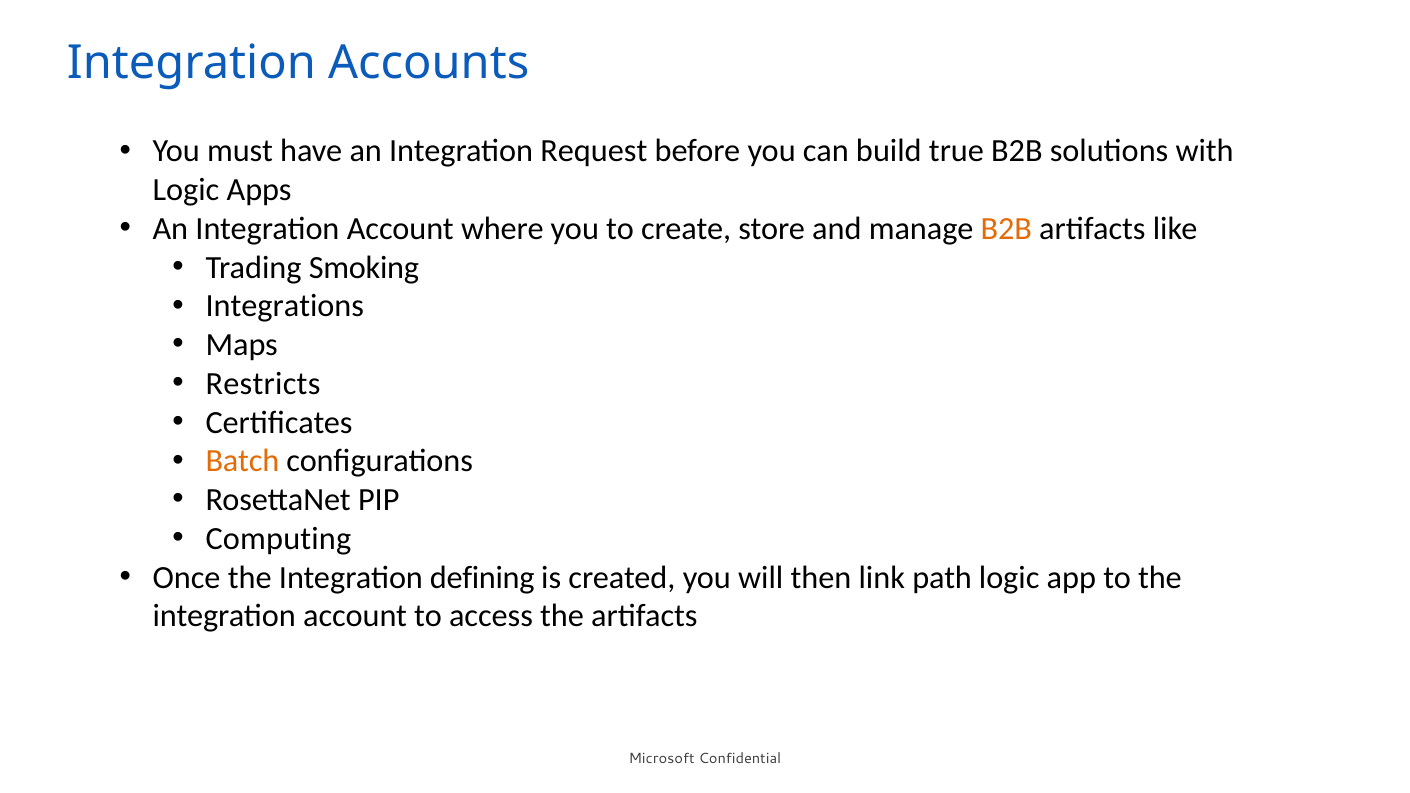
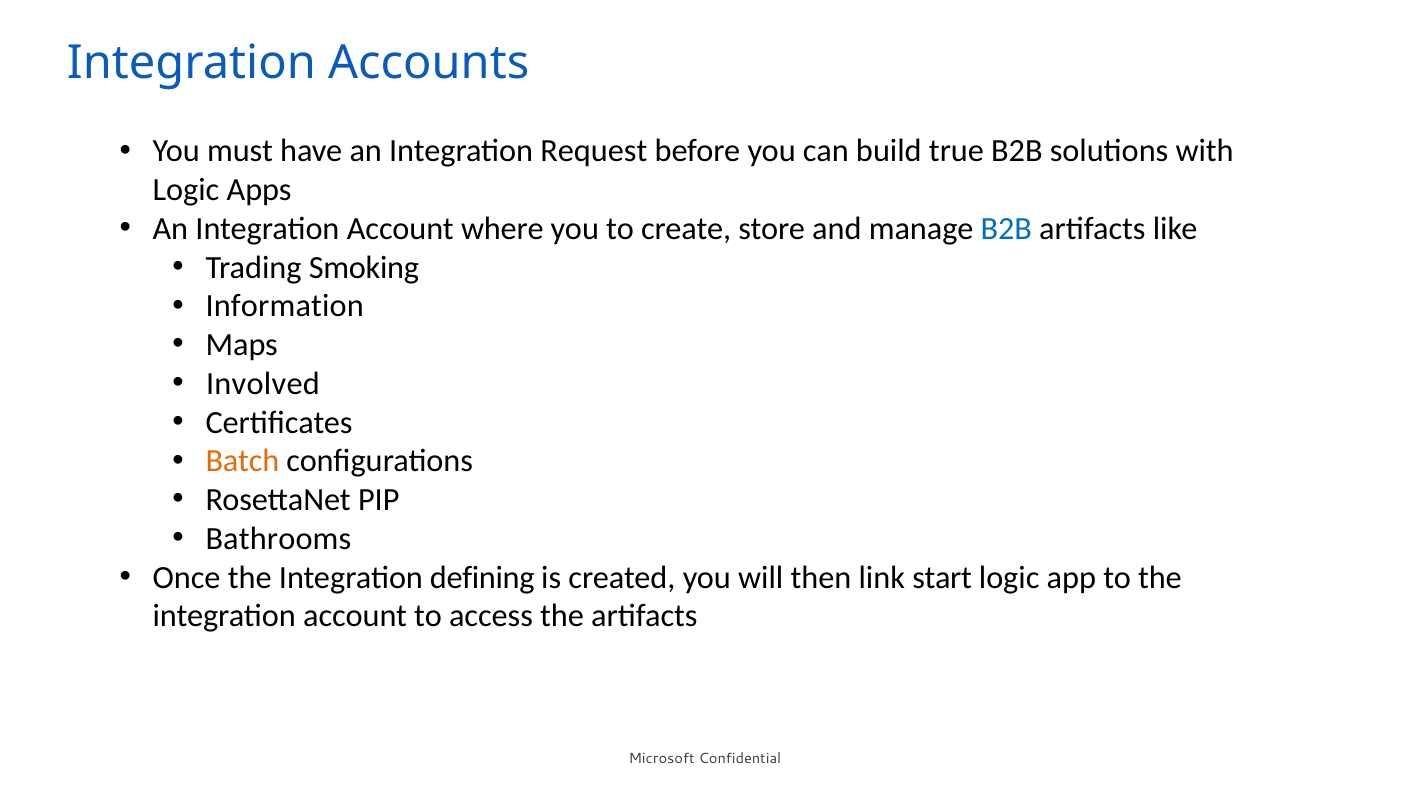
B2B colour: orange -> blue (1006, 229)
Integrations: Integrations -> Information (285, 306)
Restricts: Restricts -> Involved (263, 384)
Computing: Computing -> Bathrooms (278, 539)
path: path -> start (942, 578)
